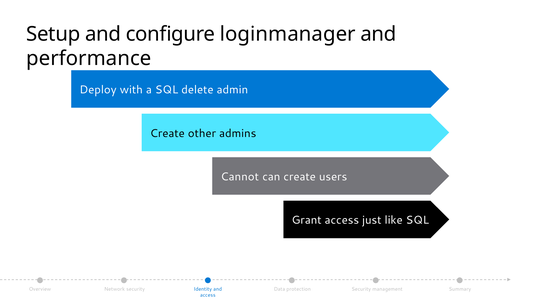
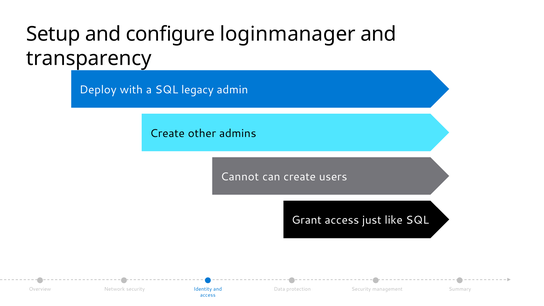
performance: performance -> transparency (89, 59)
delete: delete -> legacy (197, 90)
